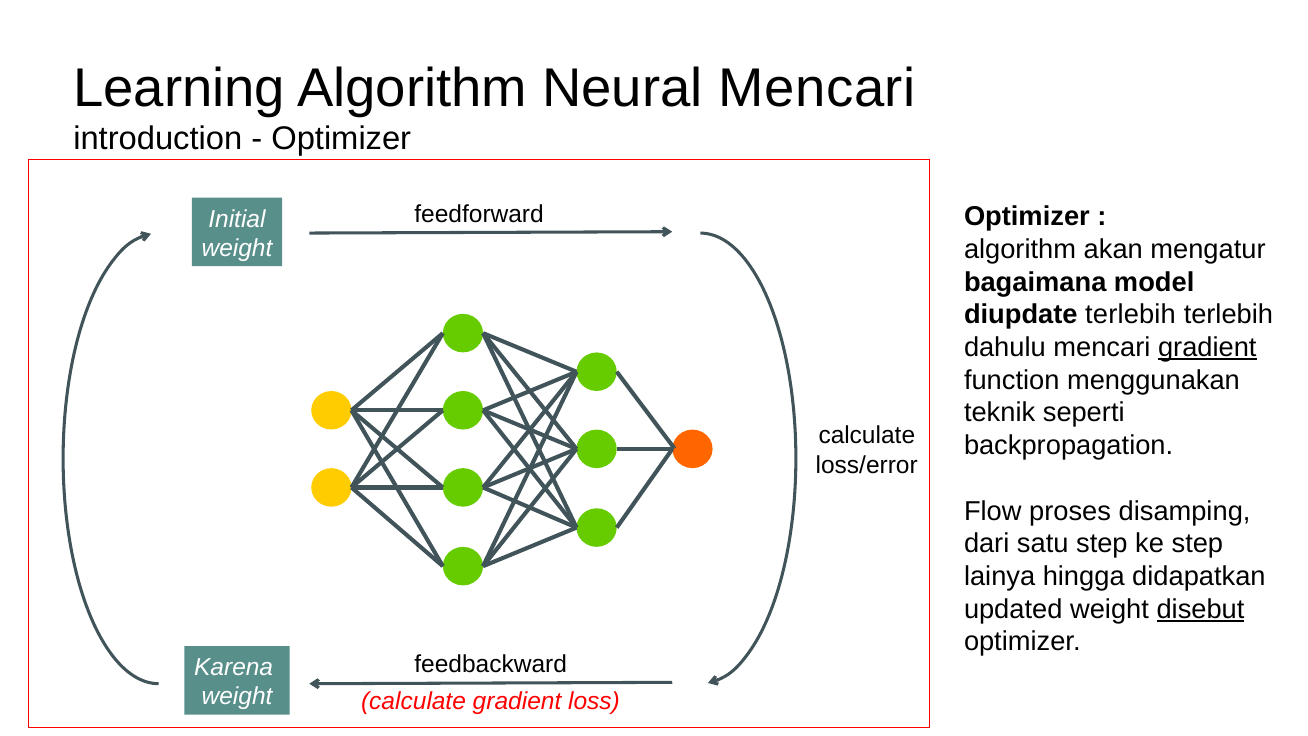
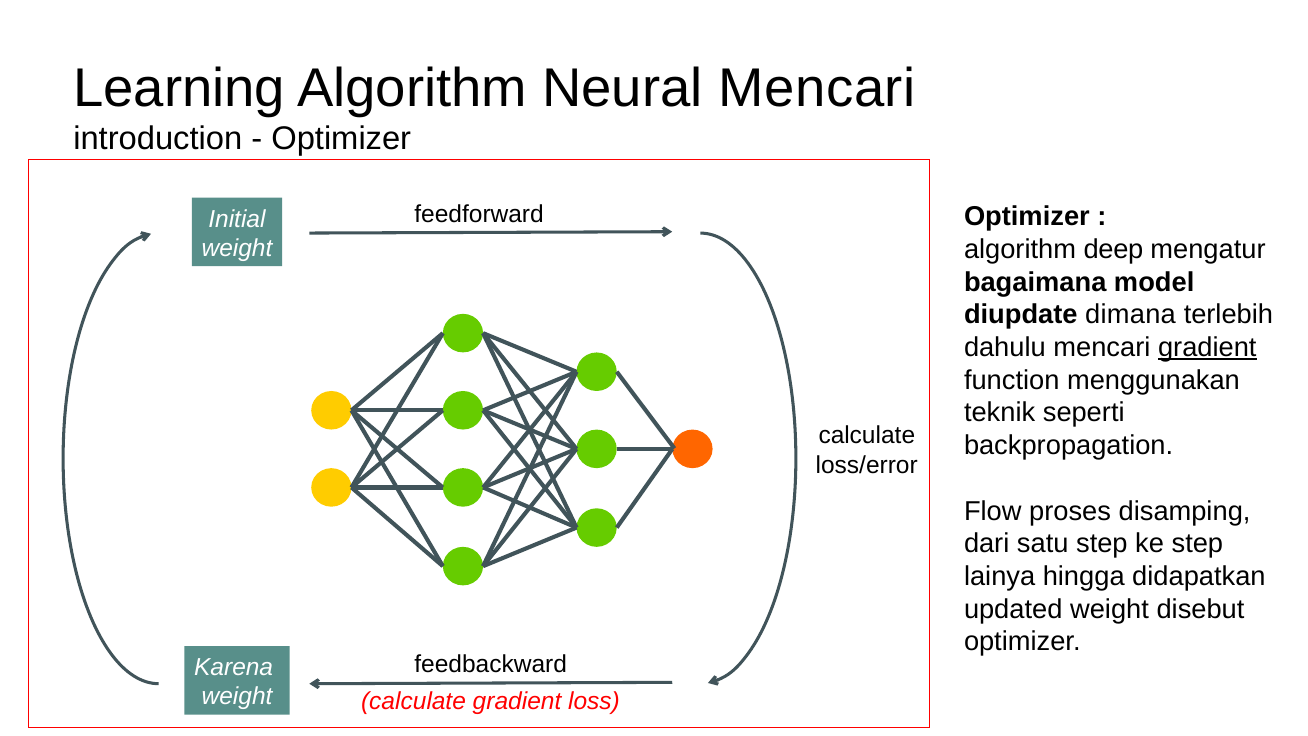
akan: akan -> deep (1113, 249)
diupdate terlebih: terlebih -> dimana (1131, 315)
disebut underline: present -> none (1200, 609)
